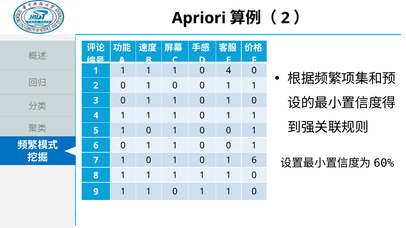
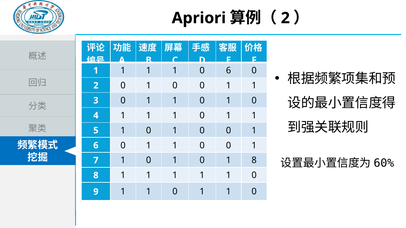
1 1 0 4: 4 -> 6 (229, 71)
1 0 1 6: 6 -> 8 (254, 161)
